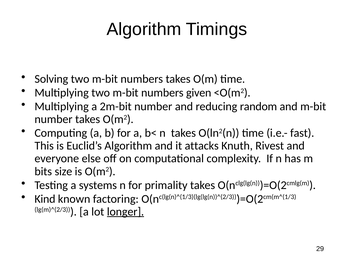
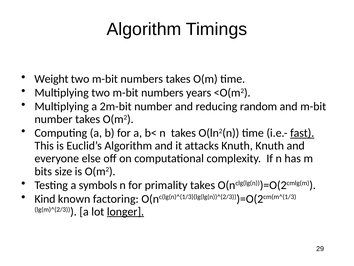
Solving: Solving -> Weight (51, 79)
given: given -> years (199, 93)
fast underline: none -> present (302, 133)
Knuth Rivest: Rivest -> Knuth (270, 146)
systems: systems -> symbols (98, 185)
